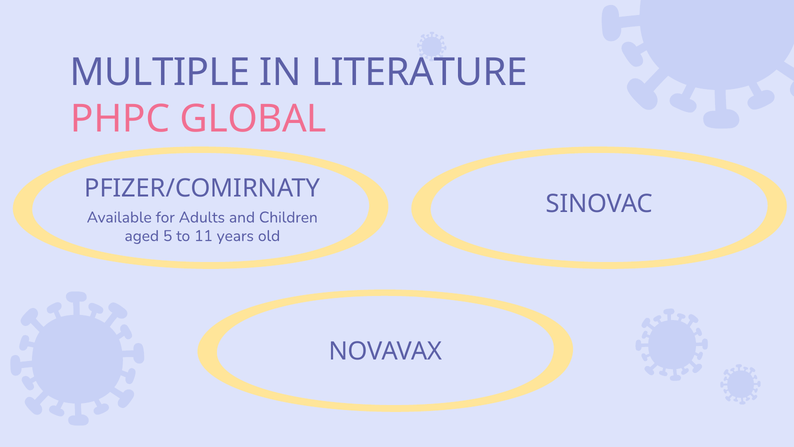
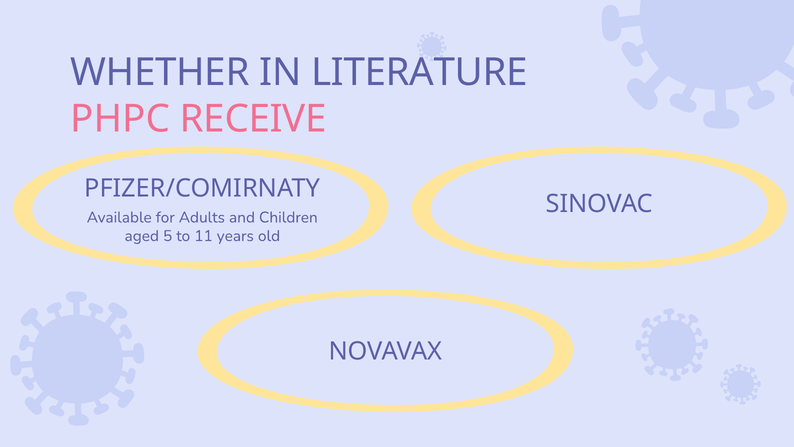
MULTIPLE: MULTIPLE -> WHETHER (160, 72)
GLOBAL: GLOBAL -> RECEIVE (253, 119)
